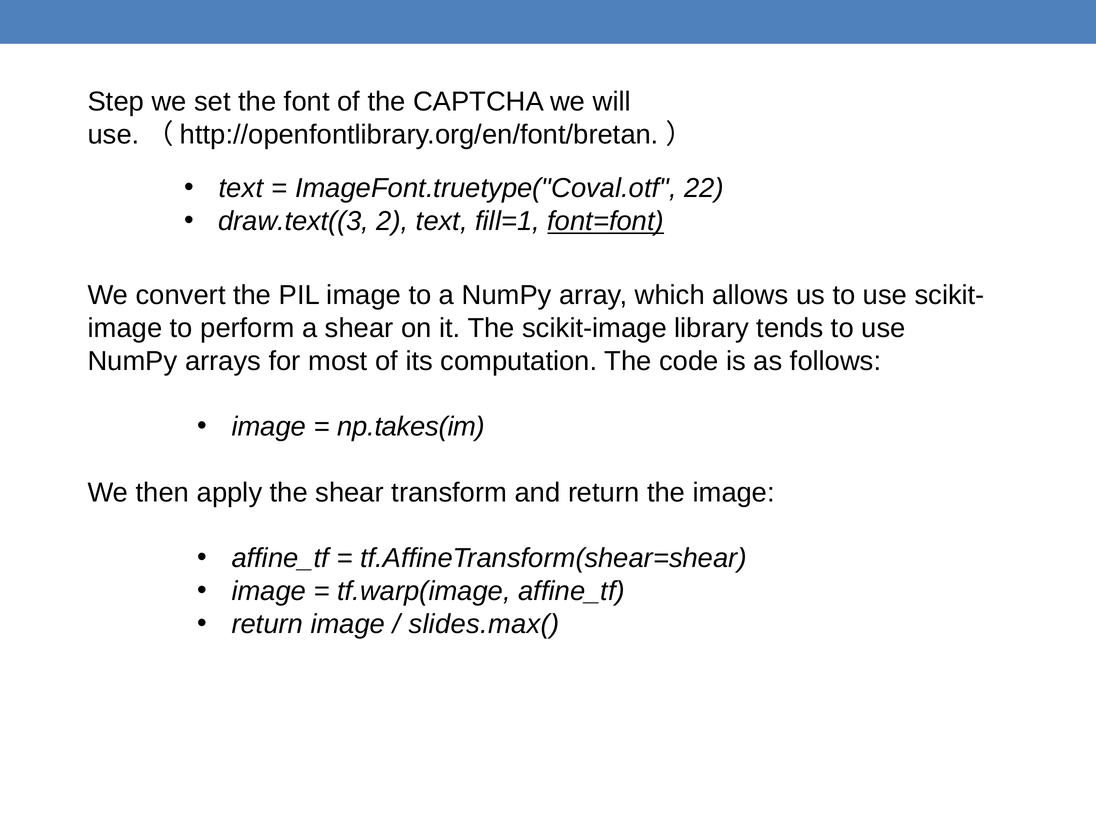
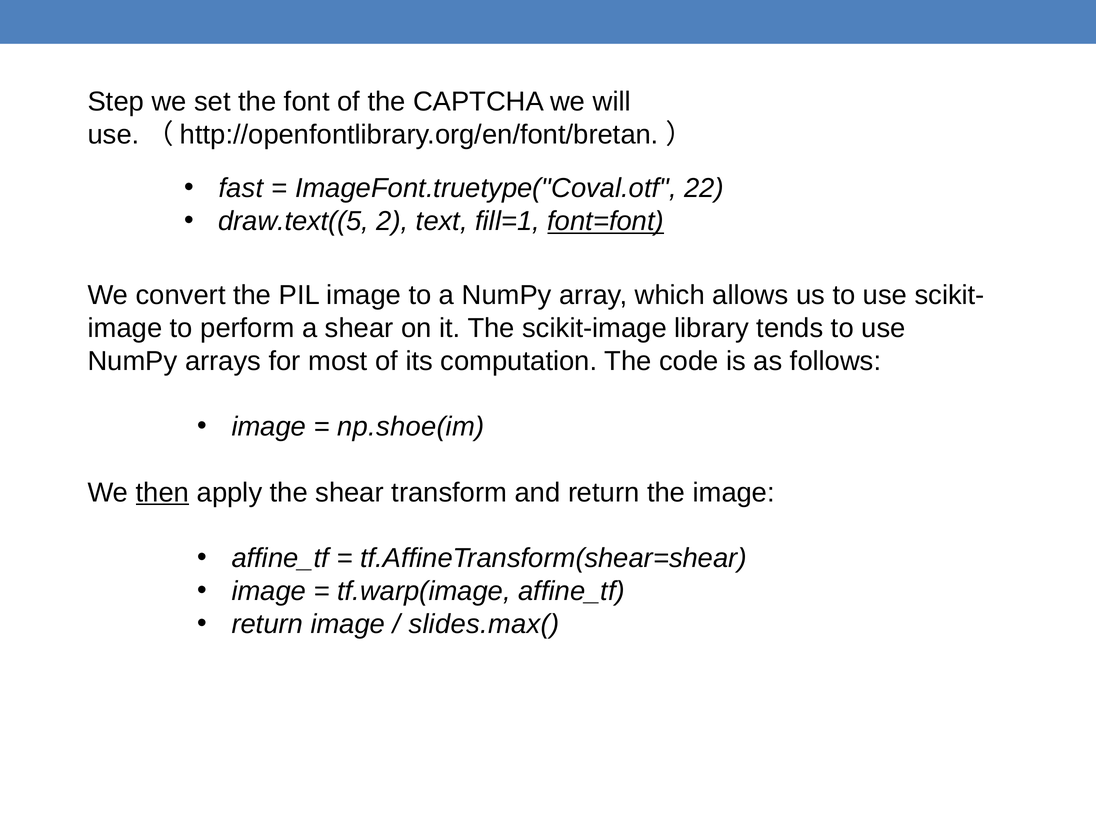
text: text -> fast (241, 188)
draw.text((3: draw.text((3 -> draw.text((5 (294, 221)
np.takes(im: np.takes(im -> np.shoe(im (411, 427)
then underline: none -> present (162, 492)
